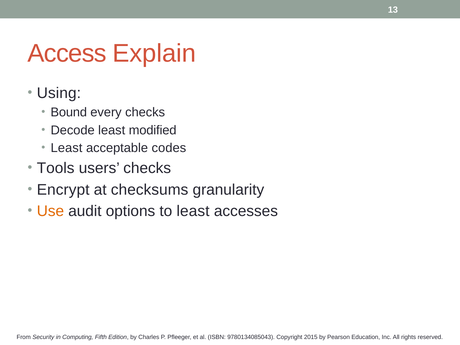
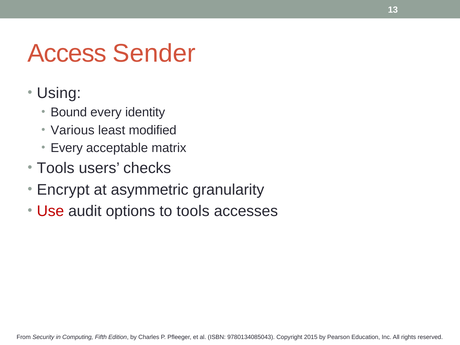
Explain: Explain -> Sender (154, 54)
every checks: checks -> identity (145, 112)
Decode: Decode -> Various (73, 130)
Least: Least -> Every (67, 148)
codes: codes -> matrix (169, 148)
checksums: checksums -> asymmetric (150, 190)
Use colour: orange -> red (50, 211)
to least: least -> tools (193, 211)
